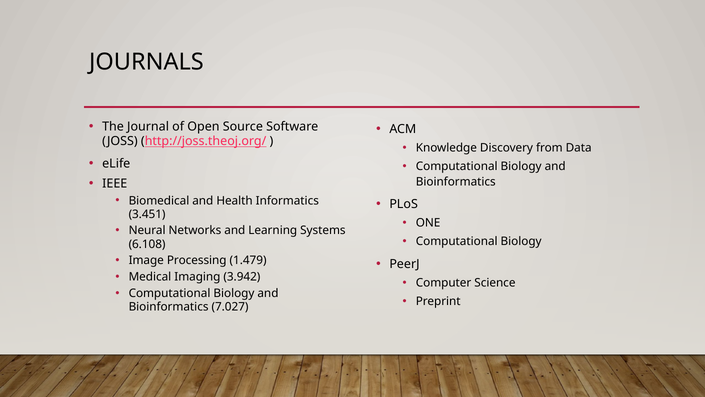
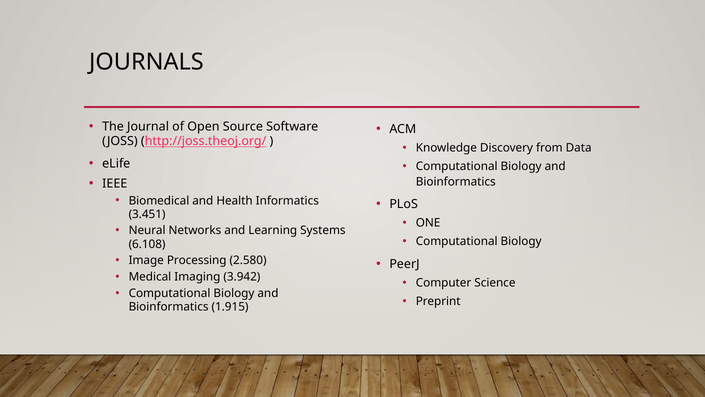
1.479: 1.479 -> 2.580 (248, 260)
7.027: 7.027 -> 1.915 (230, 307)
